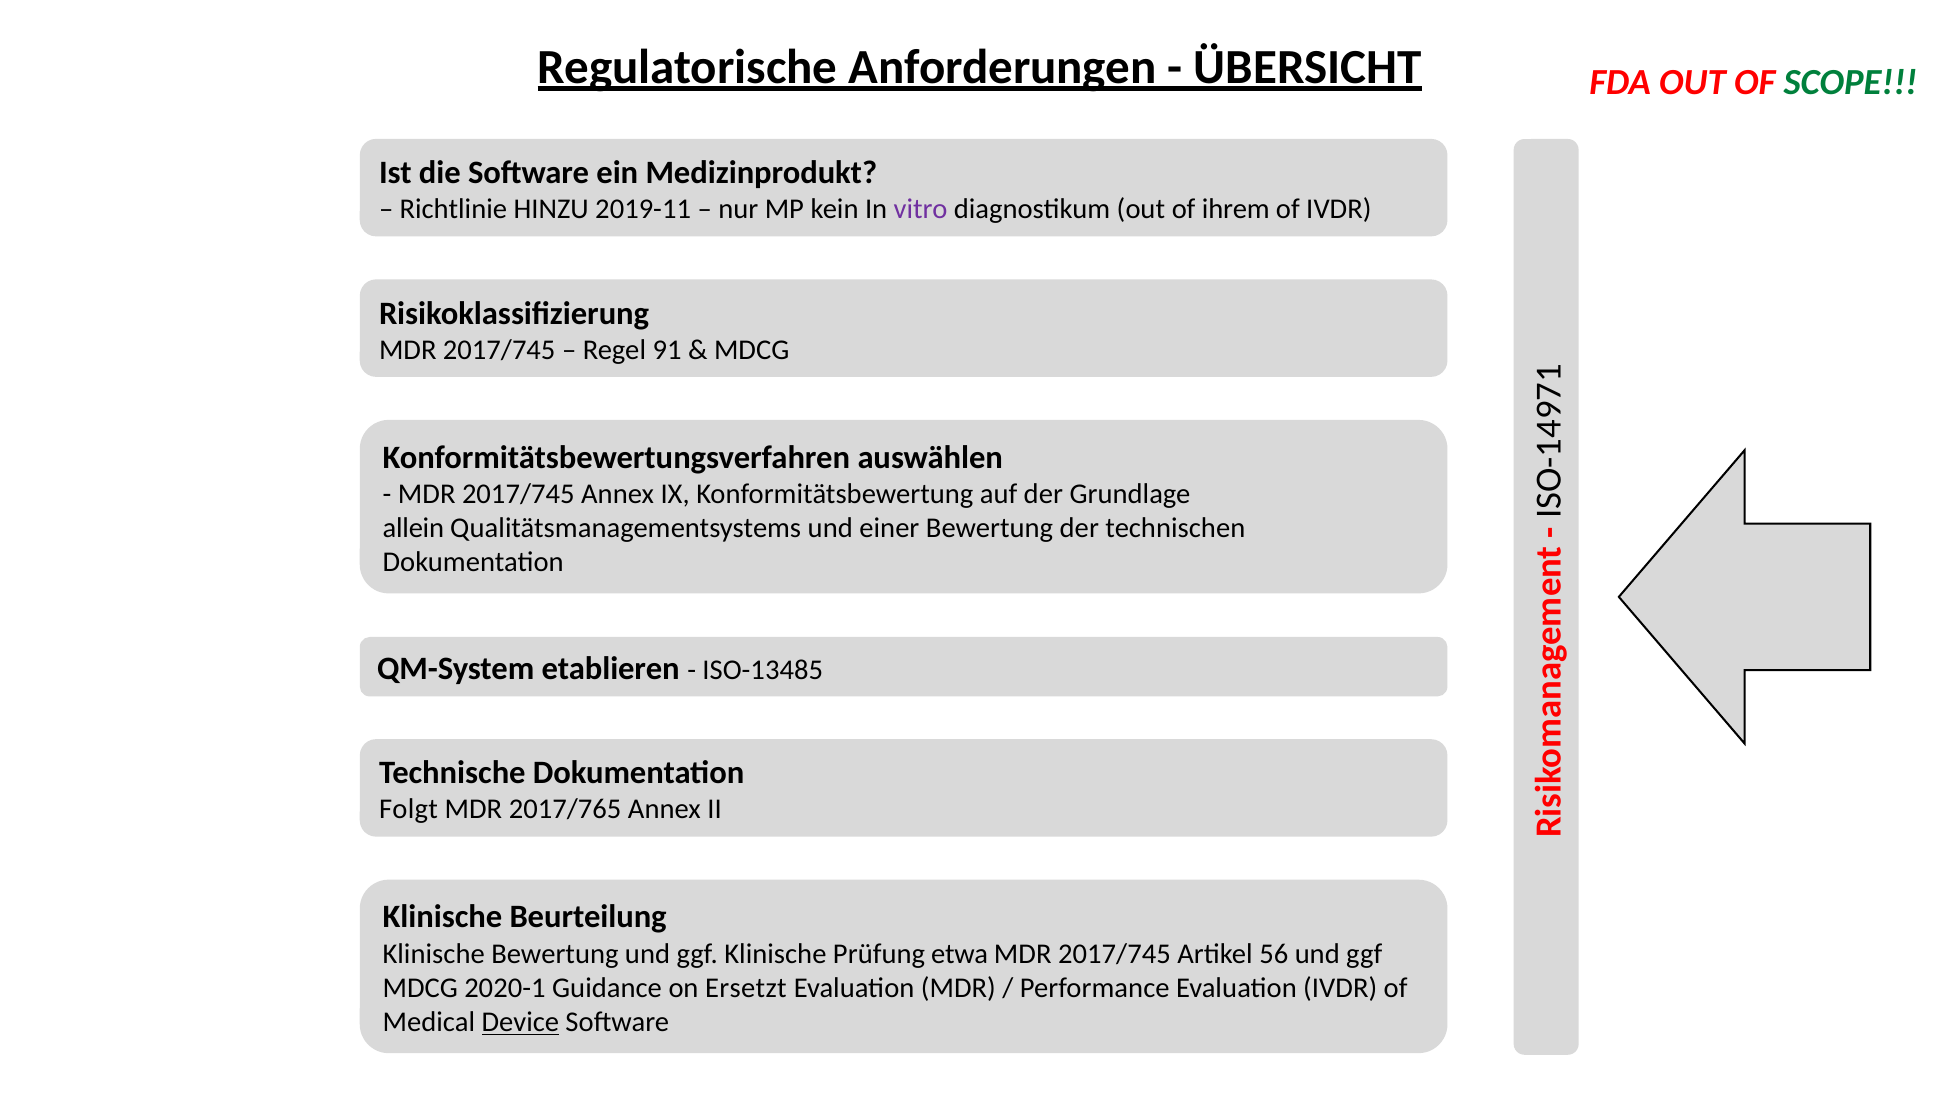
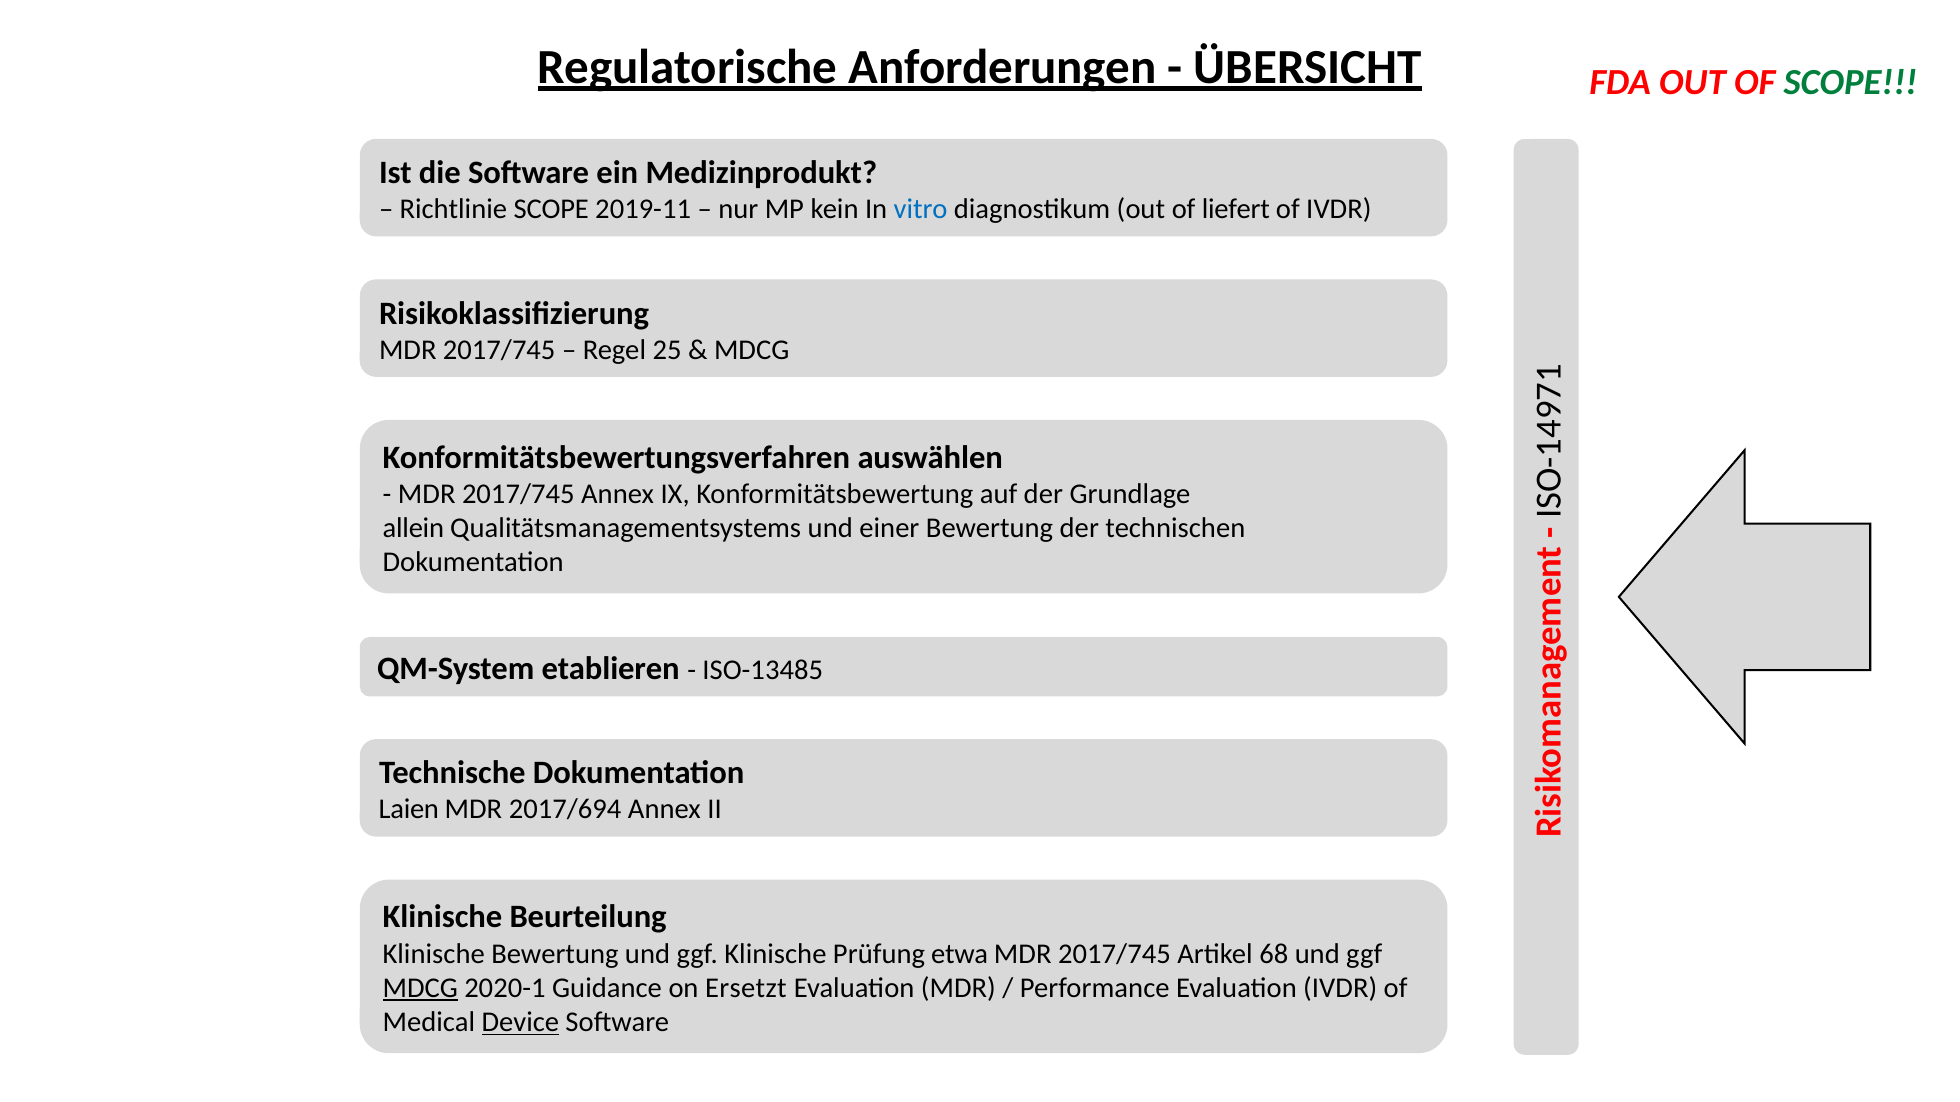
Richtlinie HINZU: HINZU -> SCOPE (551, 209)
vitro colour: purple -> blue (921, 209)
ihrem: ihrem -> liefert (1236, 209)
91: 91 -> 25 (667, 350)
Folgt: Folgt -> Laien (409, 810)
2017/765: 2017/765 -> 2017/694 (565, 810)
56: 56 -> 68 (1274, 954)
MDCG underline: none -> present (420, 988)
